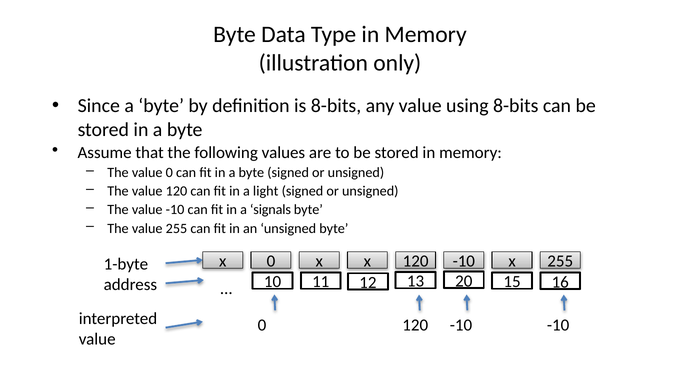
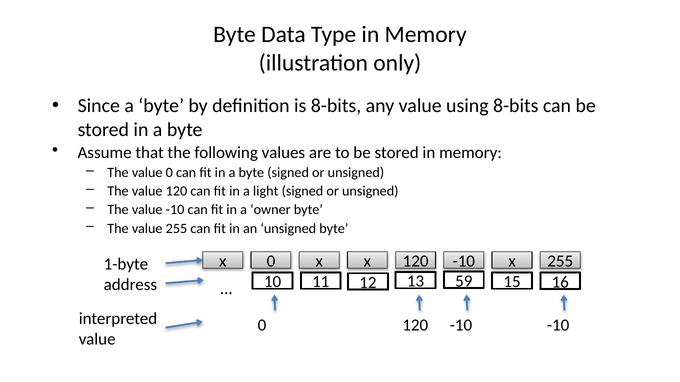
signals: signals -> owner (270, 210)
20: 20 -> 59 (464, 281)
